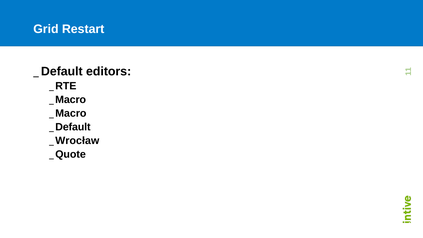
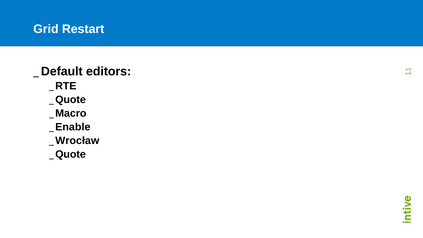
Macro: Macro -> Quote (71, 100)
Default: Default -> Enable (73, 127)
